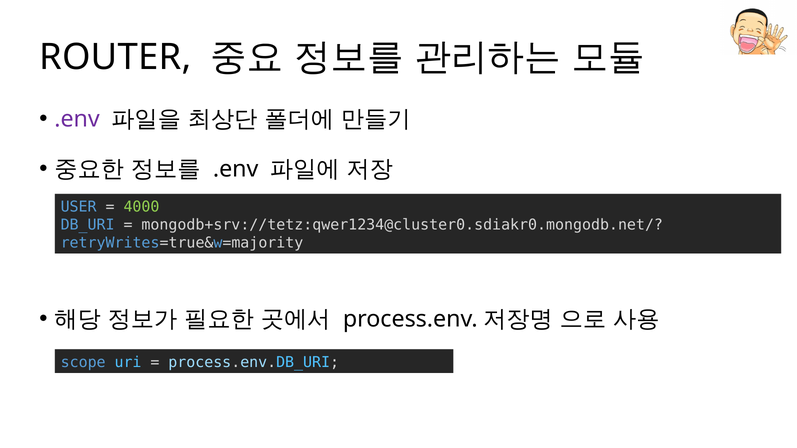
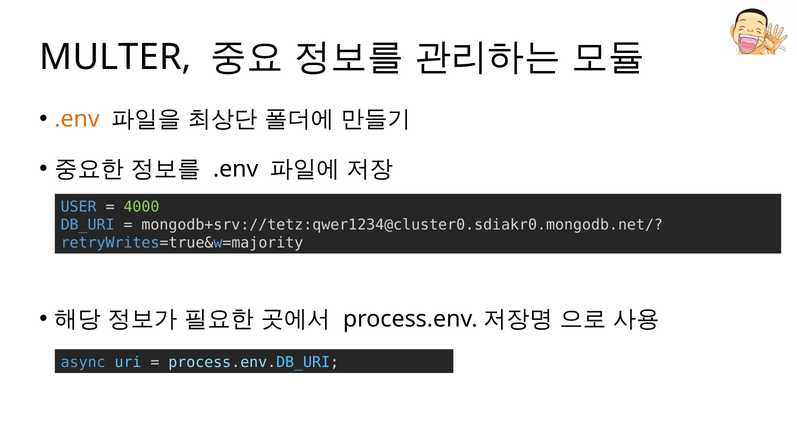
ROUTER: ROUTER -> MULTER (116, 57)
.env colour: purple -> orange (77, 119)
scope: scope -> async (83, 362)
